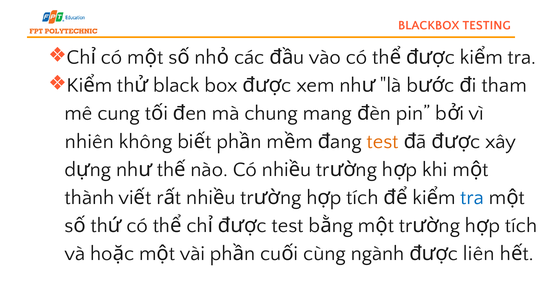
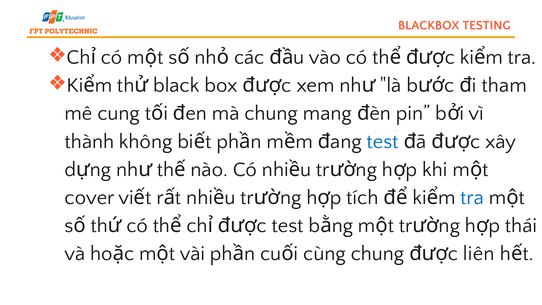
nhiên: nhiên -> thành (89, 141)
test colour: orange -> blue (383, 141)
thành: thành -> cover (89, 197)
tích: tích -> thái (521, 225)
cùng ngành: ngành -> chung (378, 253)
